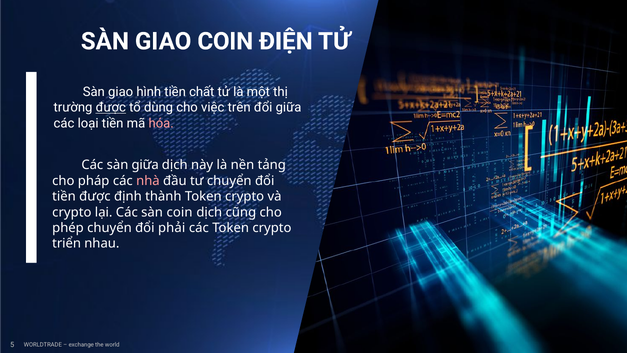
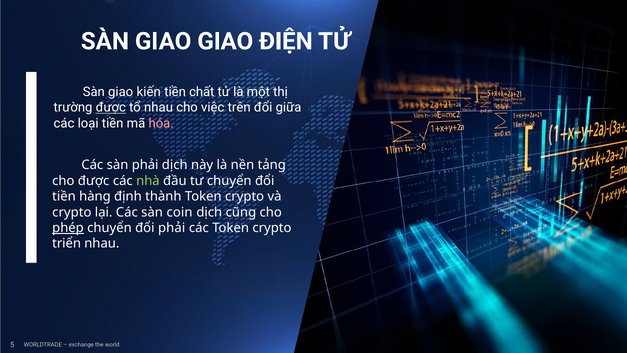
GIAO COIN: COIN -> GIAO (225, 41)
hình: hình -> kiến (149, 92)
tổ dùng: dùng -> nhau (159, 108)
sàn giữa: giữa -> phải (145, 165)
cho pháp: pháp -> được (94, 181)
nhà colour: pink -> light green (148, 181)
tiền được: được -> hàng (95, 196)
phép underline: none -> present (68, 228)
